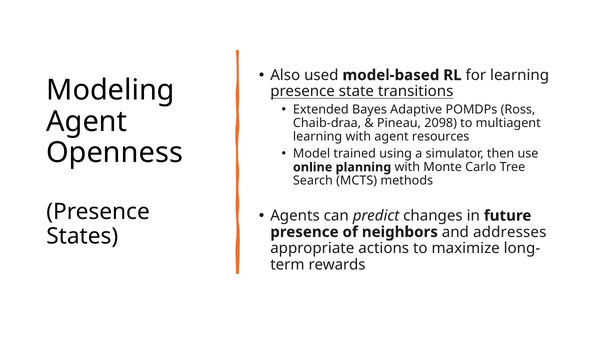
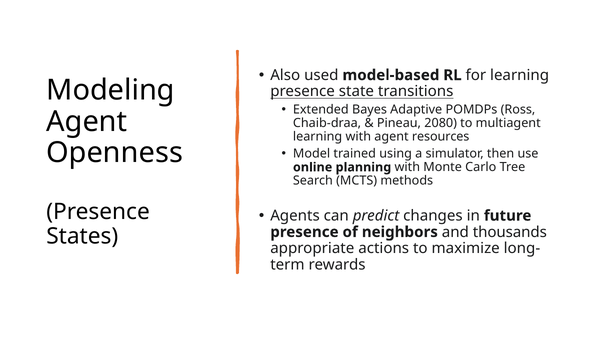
2098: 2098 -> 2080 (441, 123)
addresses: addresses -> thousands (510, 232)
